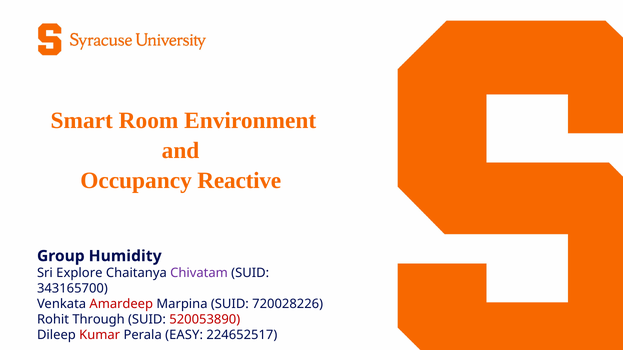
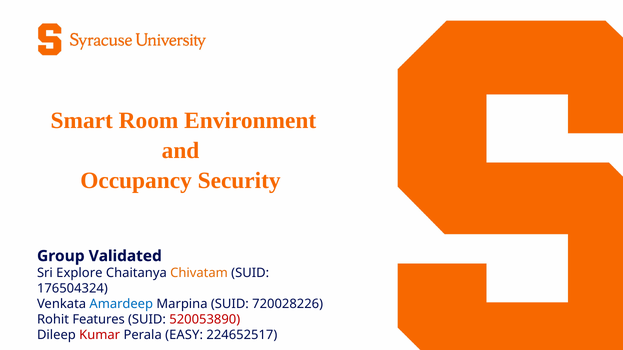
Reactive: Reactive -> Security (239, 181)
Humidity: Humidity -> Validated (125, 256)
Chivatam colour: purple -> orange (199, 273)
343165700: 343165700 -> 176504324 (72, 289)
Amardeep colour: red -> blue (121, 305)
Through: Through -> Features (99, 320)
